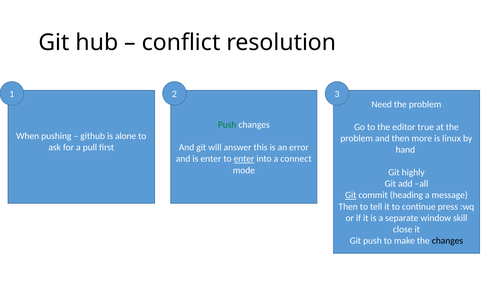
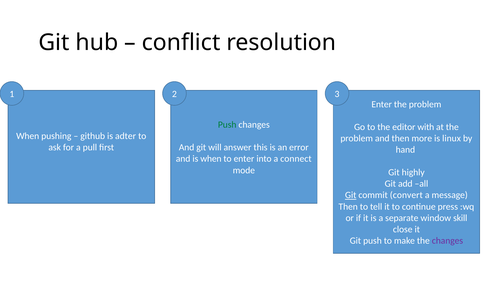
Need: Need -> Enter (382, 104)
true: true -> with (426, 127)
alone: alone -> adter (126, 136)
is enter: enter -> when (211, 159)
enter underline: present -> none (244, 159)
heading: heading -> convert (406, 195)
changes colour: black -> purple (447, 240)
